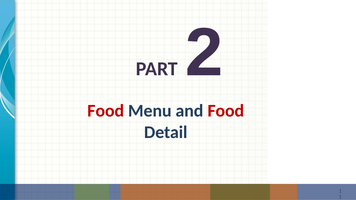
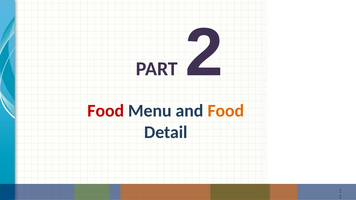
Food colour: red -> orange (226, 111)
